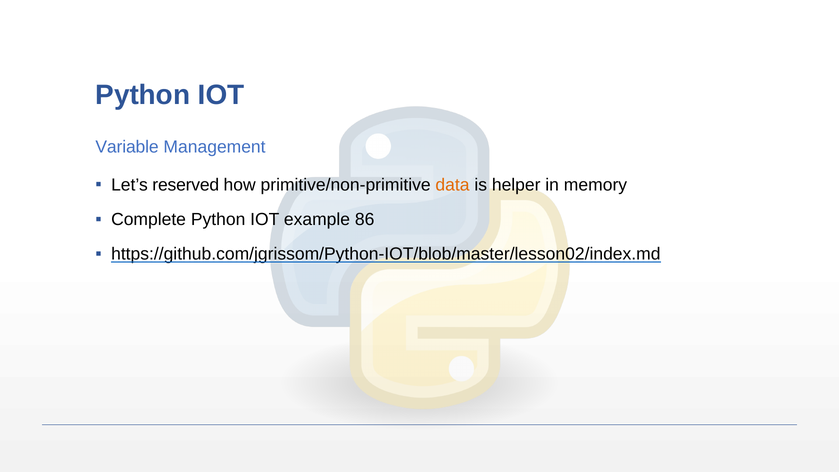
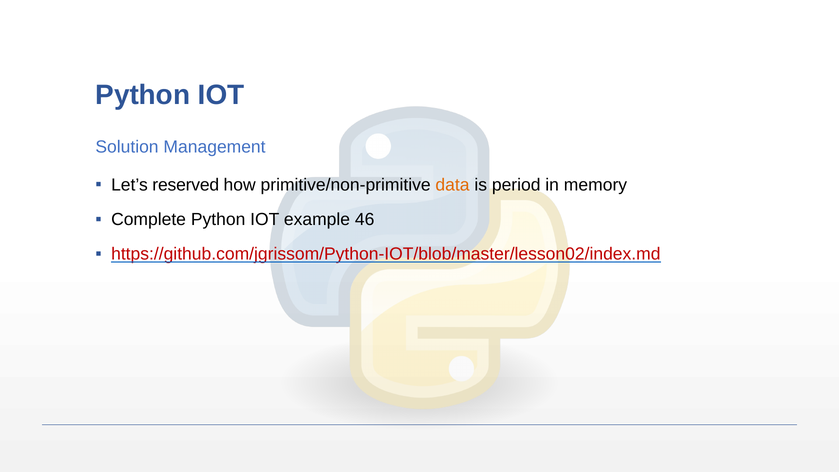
Variable: Variable -> Solution (127, 147)
helper: helper -> period (516, 185)
86: 86 -> 46 (365, 219)
https://github.com/jgrissom/Python-IOT/blob/master/lesson02/index.md colour: black -> red (386, 254)
